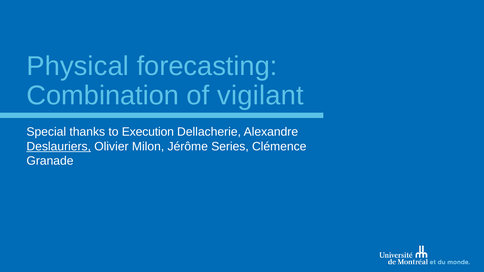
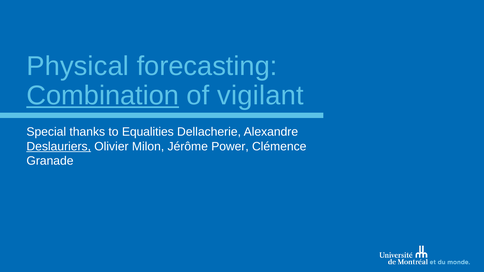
Combination underline: none -> present (103, 95)
Execution: Execution -> Equalities (148, 132)
Series: Series -> Power (230, 147)
